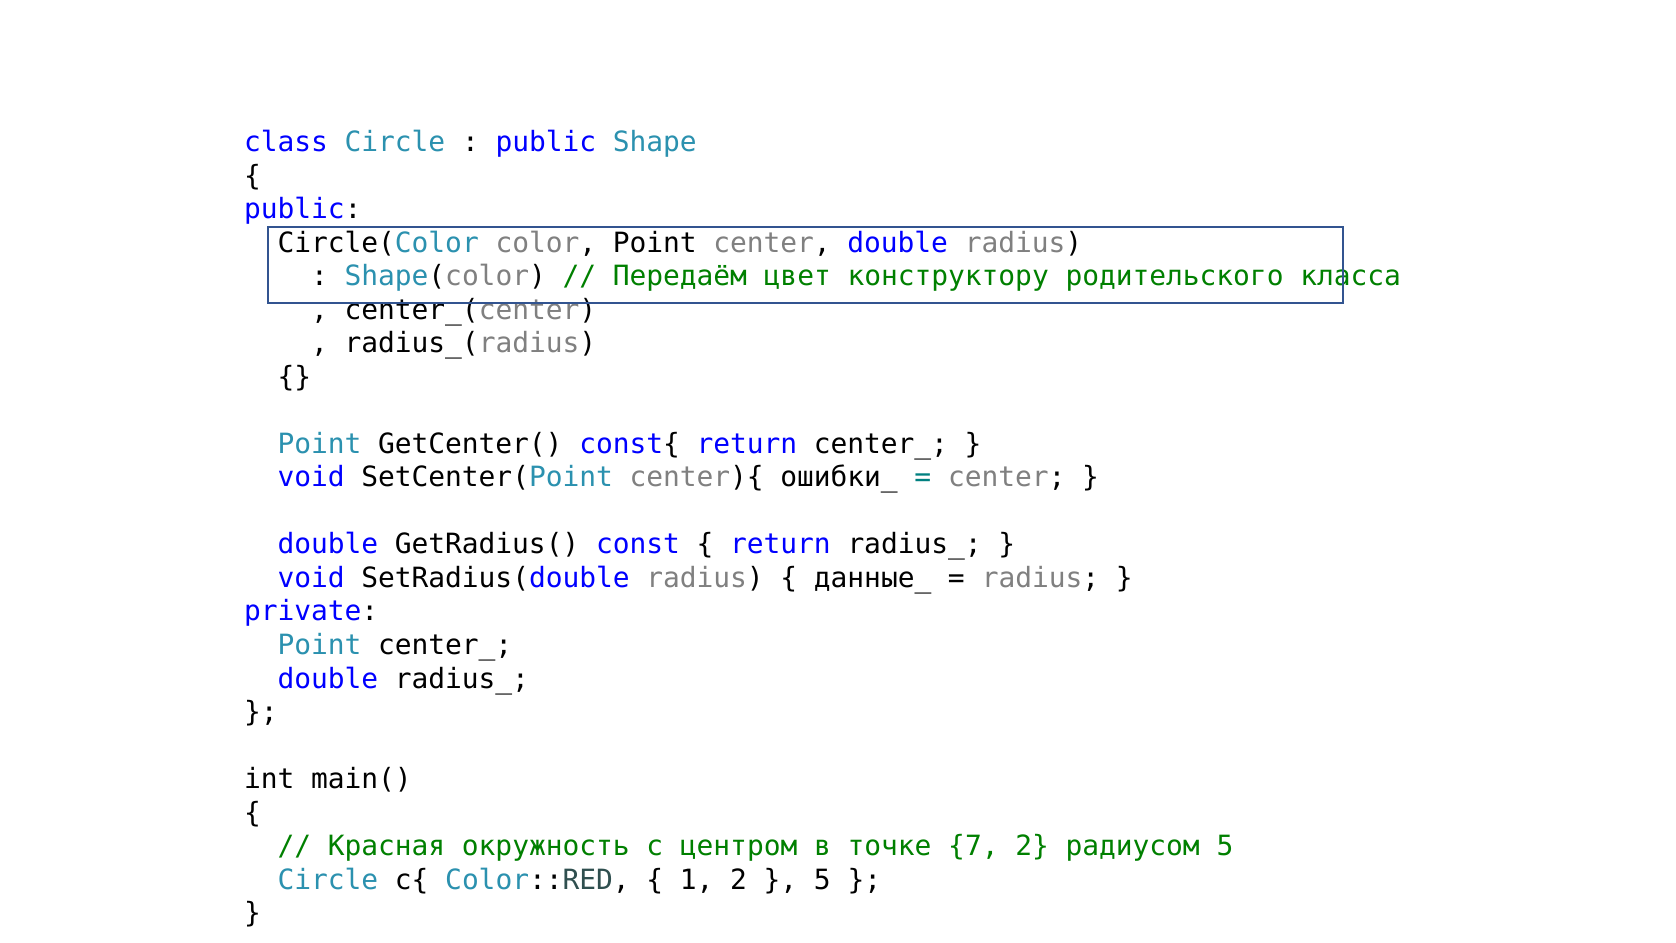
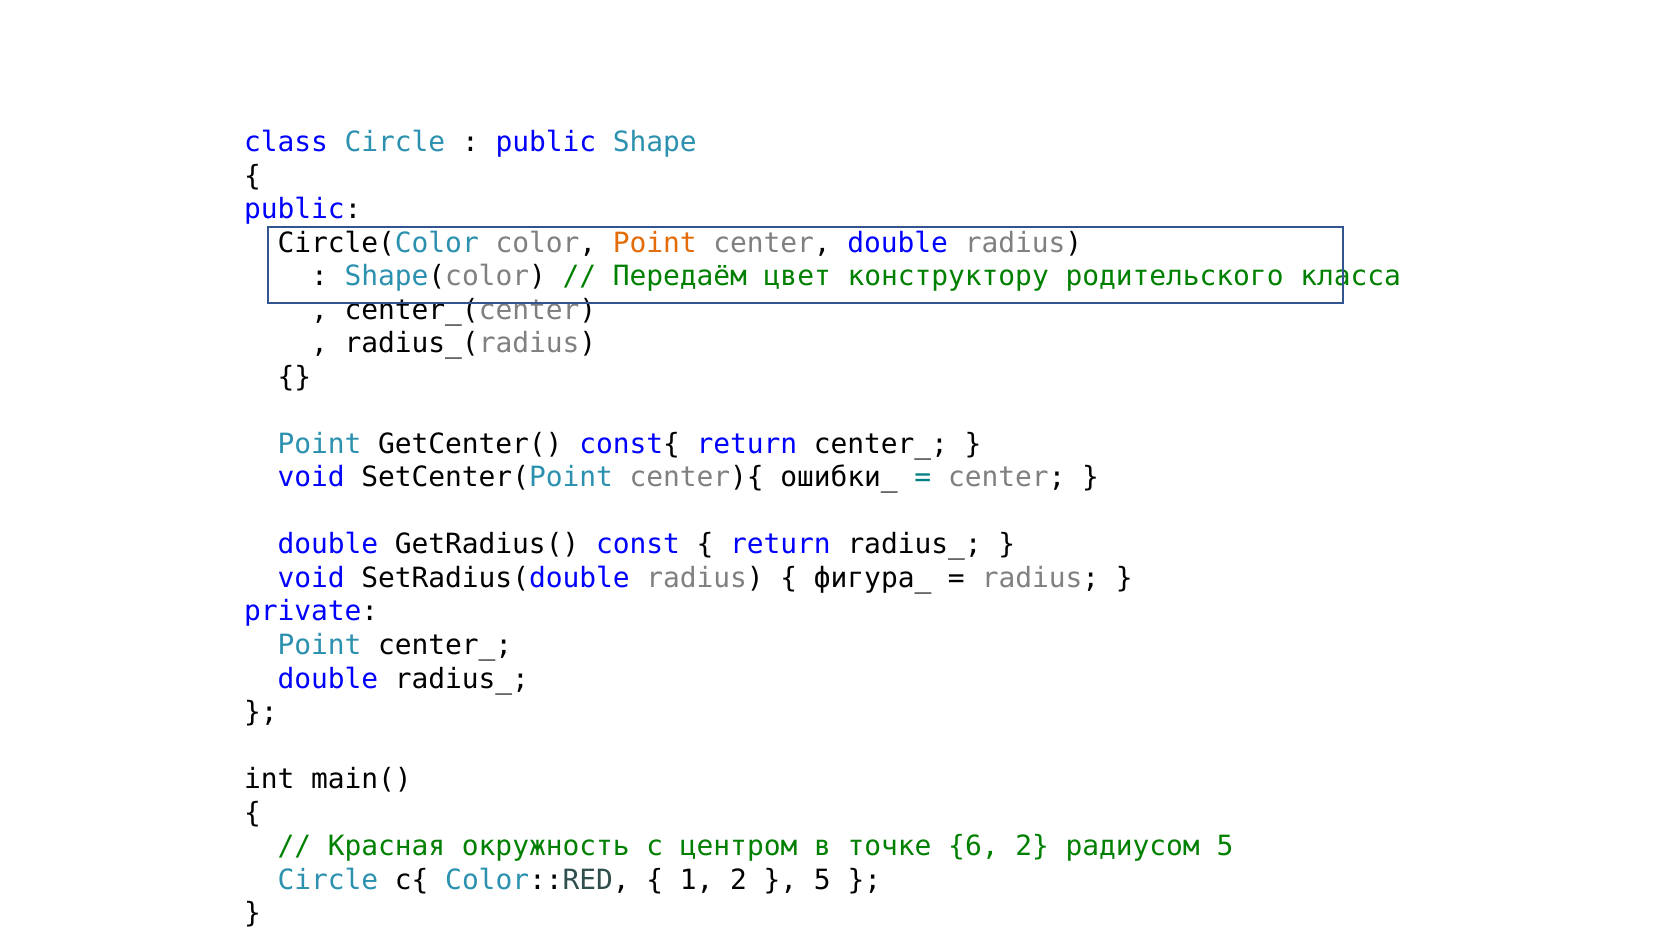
Point colour: black -> orange (655, 243)
данные_: данные_ -> фигура_ (873, 578)
7: 7 -> 6 (973, 846)
